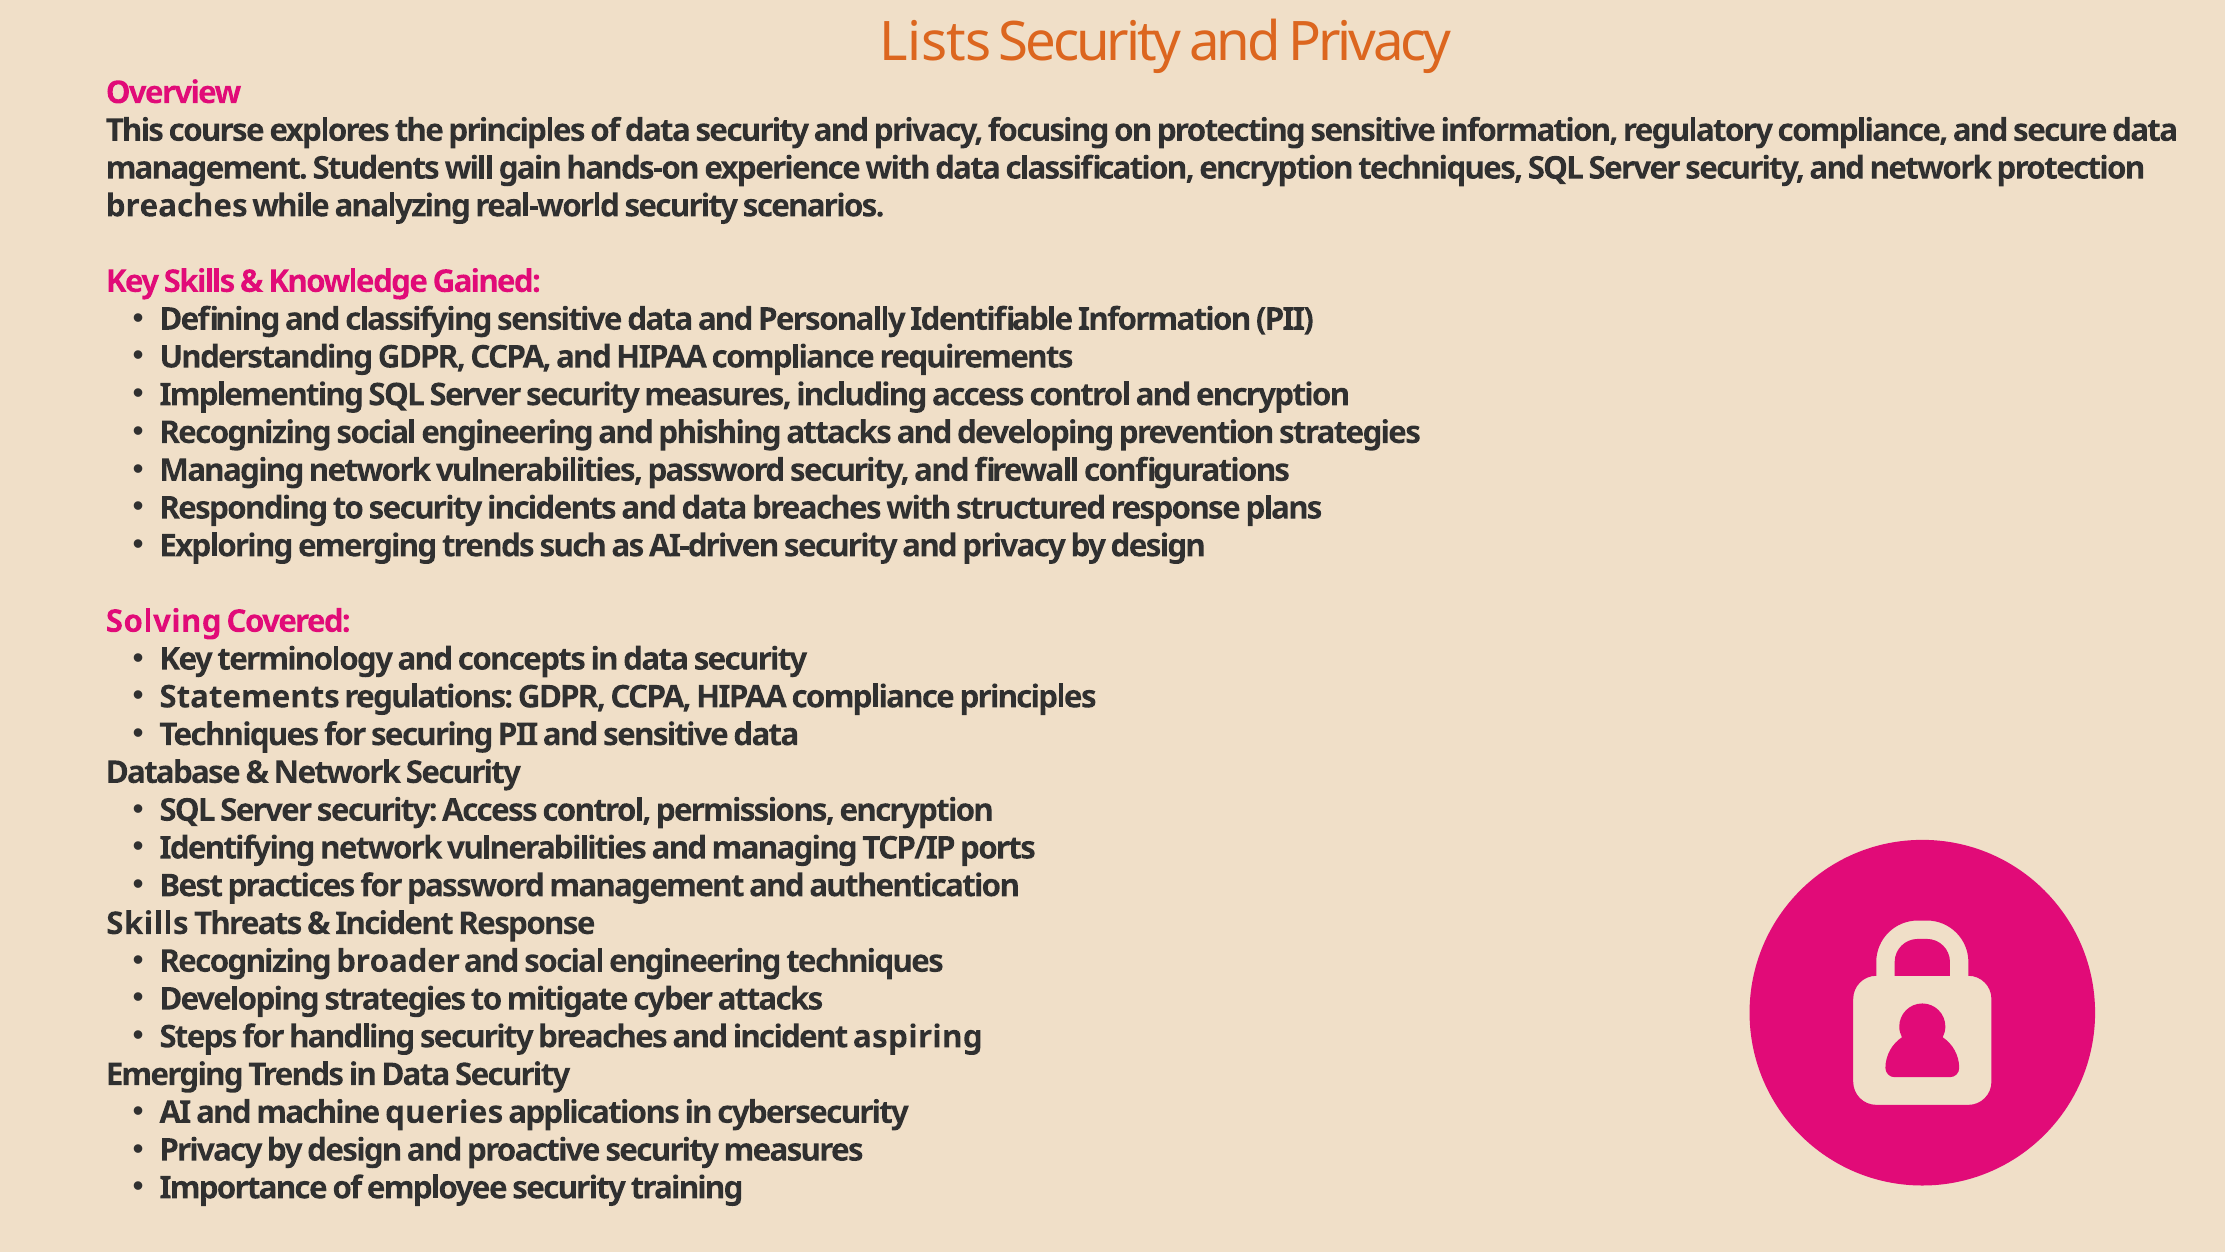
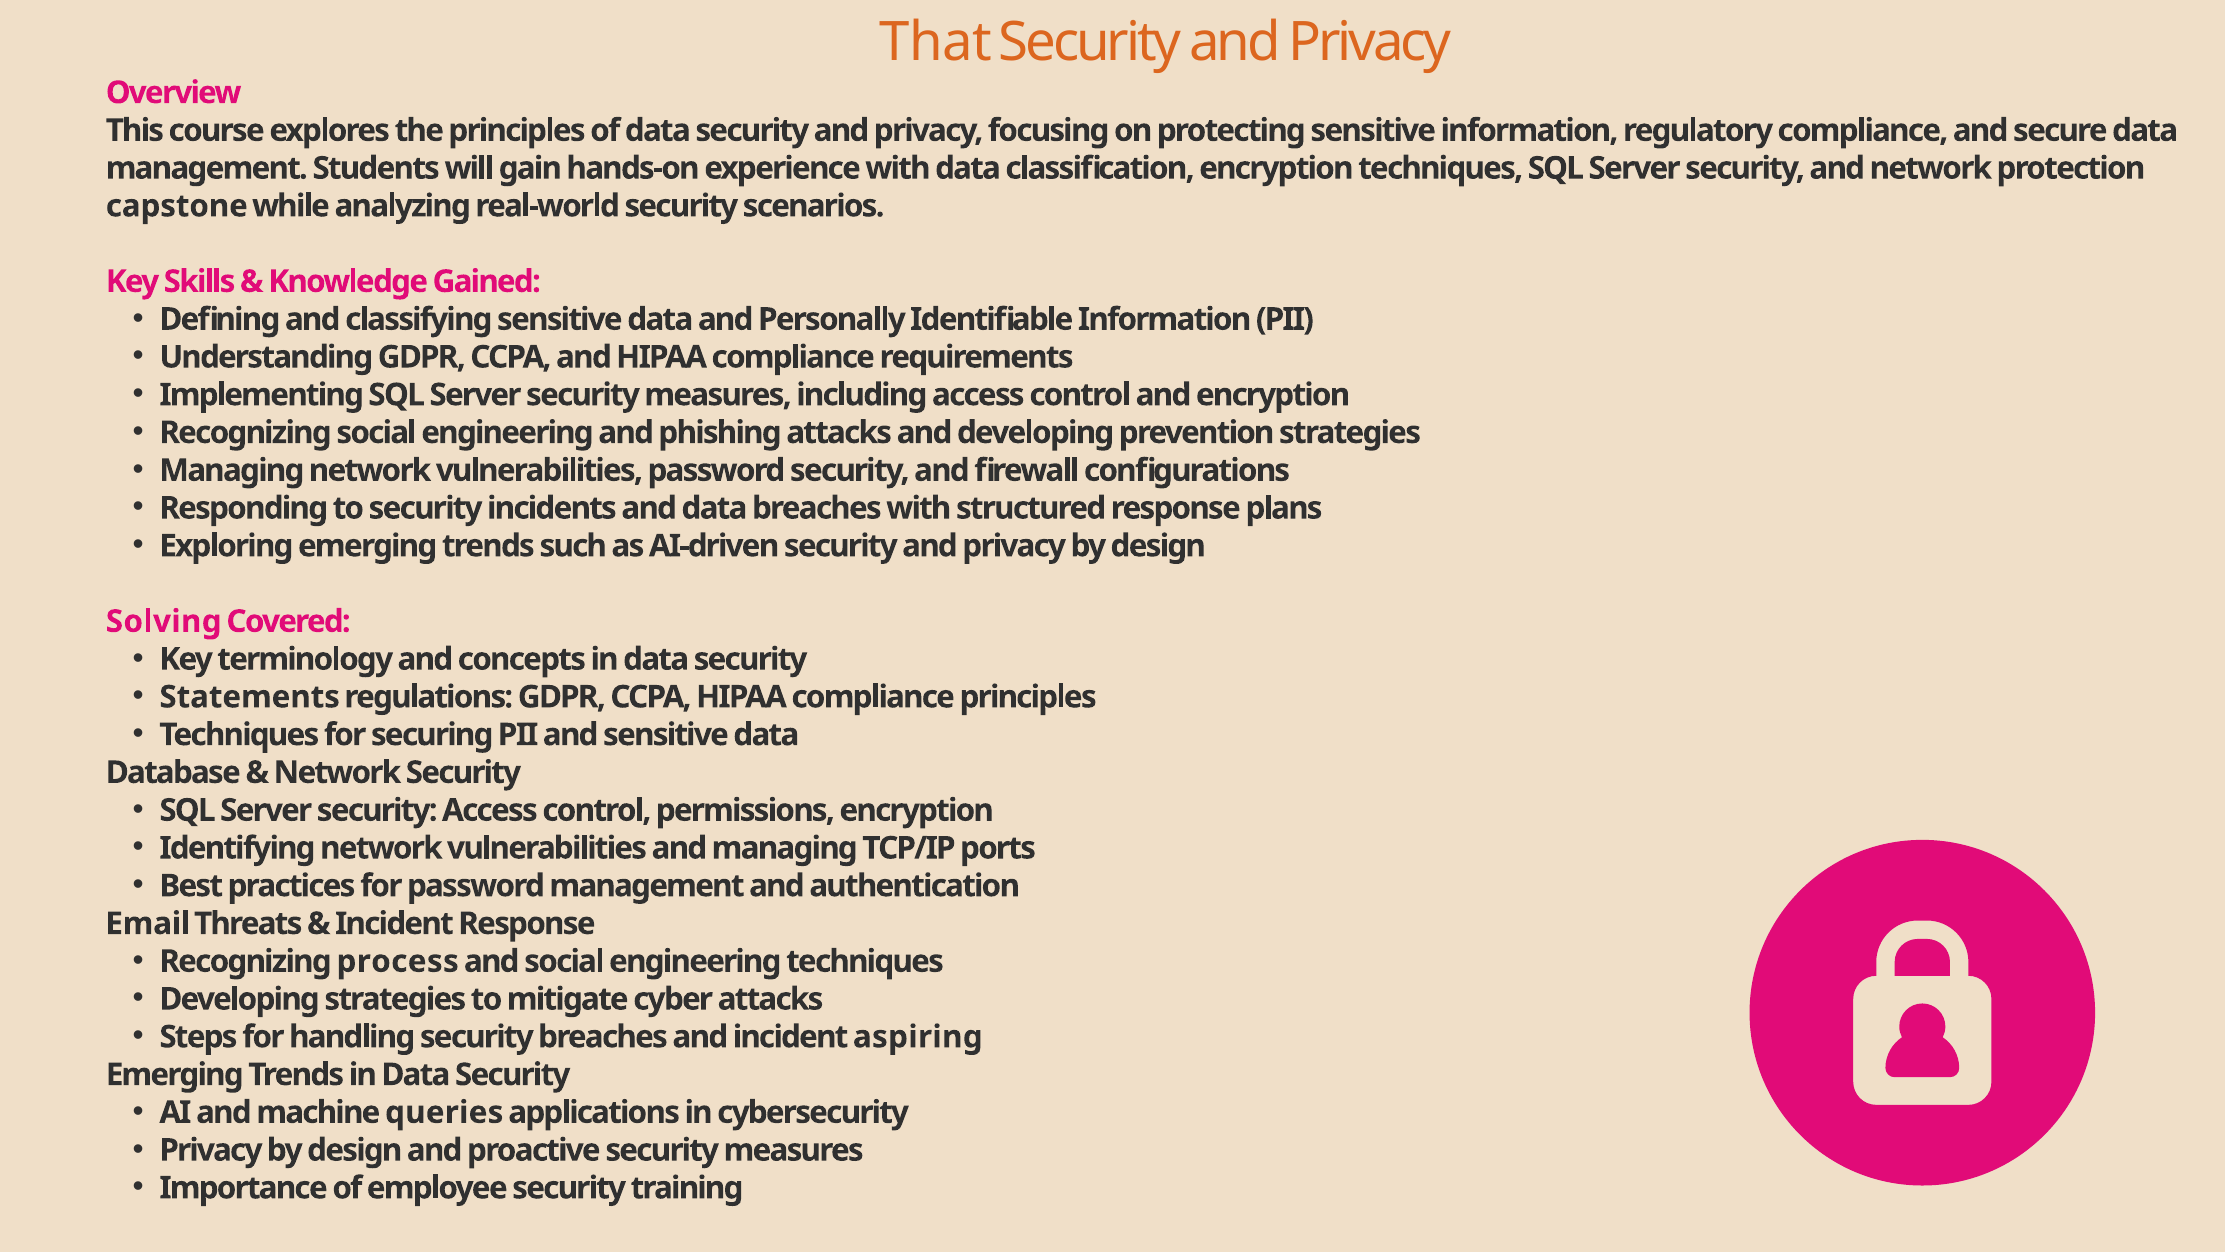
Lists: Lists -> That (936, 43)
breaches: breaches -> capstone (177, 206)
Skills: Skills -> Email (148, 923)
broader: broader -> process (398, 961)
